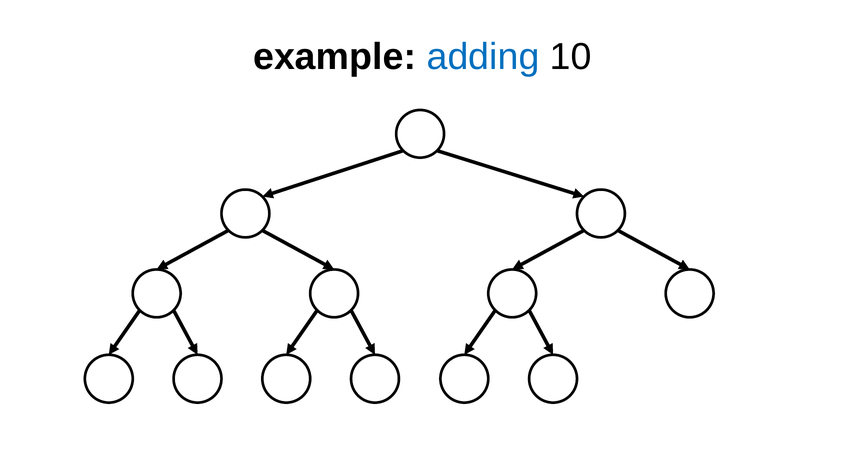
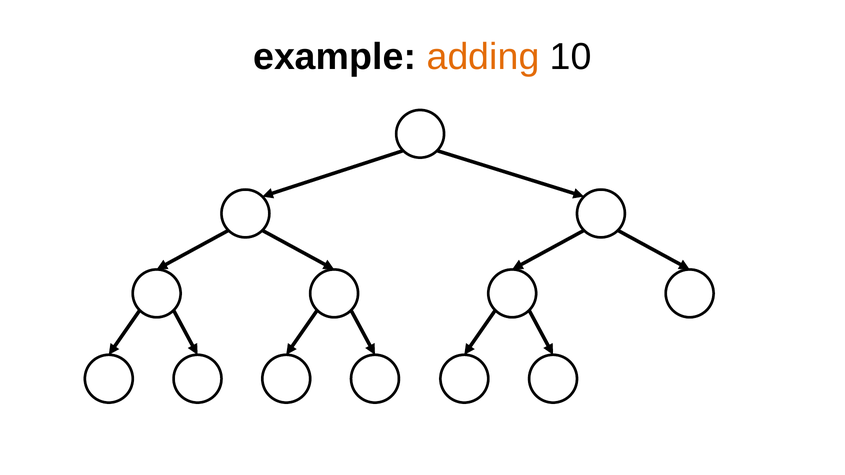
adding colour: blue -> orange (483, 57)
